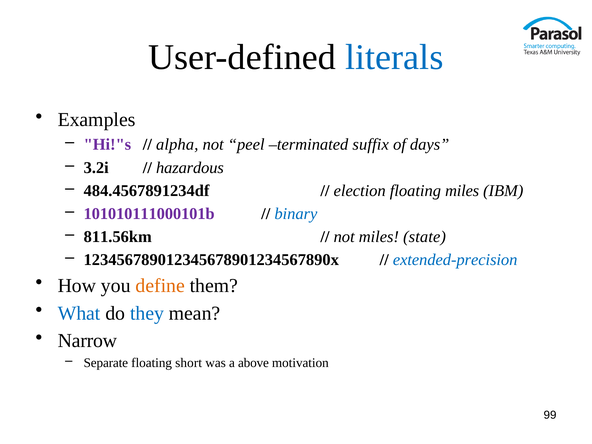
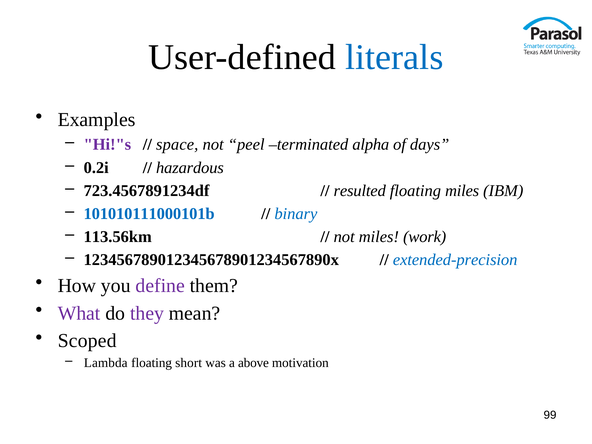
alpha: alpha -> space (177, 145)
suffix: suffix -> alpha (371, 145)
3.2i: 3.2i -> 0.2i (96, 168)
484.4567891234df: 484.4567891234df -> 723.4567891234df (147, 191)
election: election -> resulted (360, 191)
101010111000101b colour: purple -> blue (149, 214)
811.56km: 811.56km -> 113.56km (118, 237)
state: state -> work (425, 237)
define colour: orange -> purple (160, 286)
What colour: blue -> purple (79, 313)
they colour: blue -> purple (147, 313)
Narrow: Narrow -> Scoped (87, 341)
Separate: Separate -> Lambda (106, 363)
